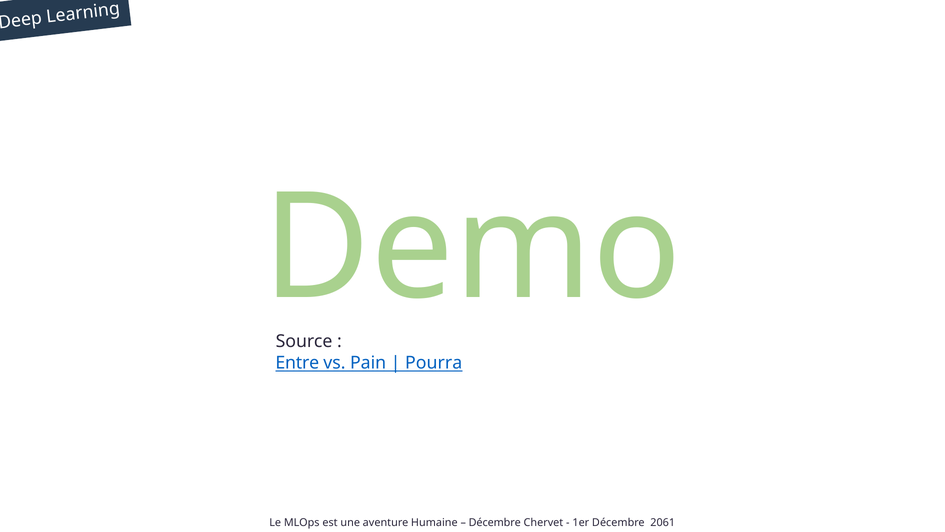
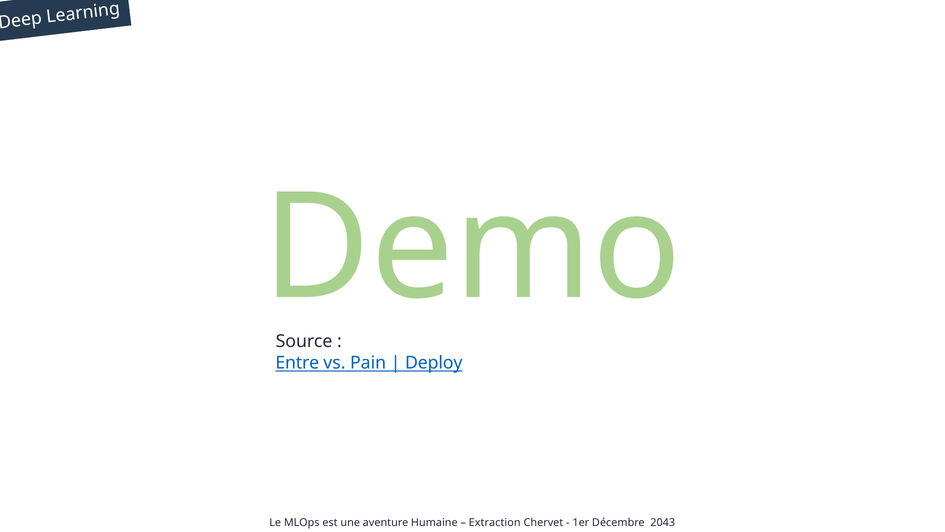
Pourra: Pourra -> Deploy (434, 363)
Décembre: Décembre -> Extraction (495, 522)
2061: 2061 -> 2043 (663, 522)
